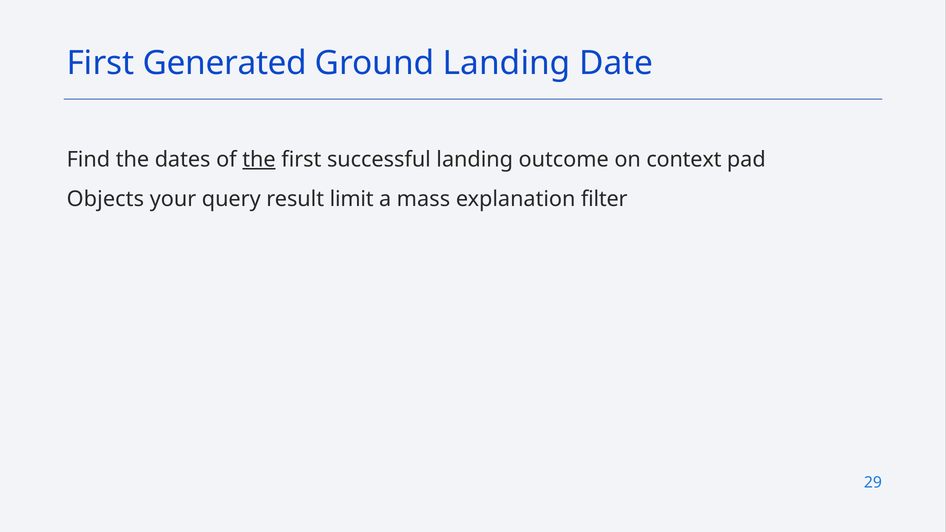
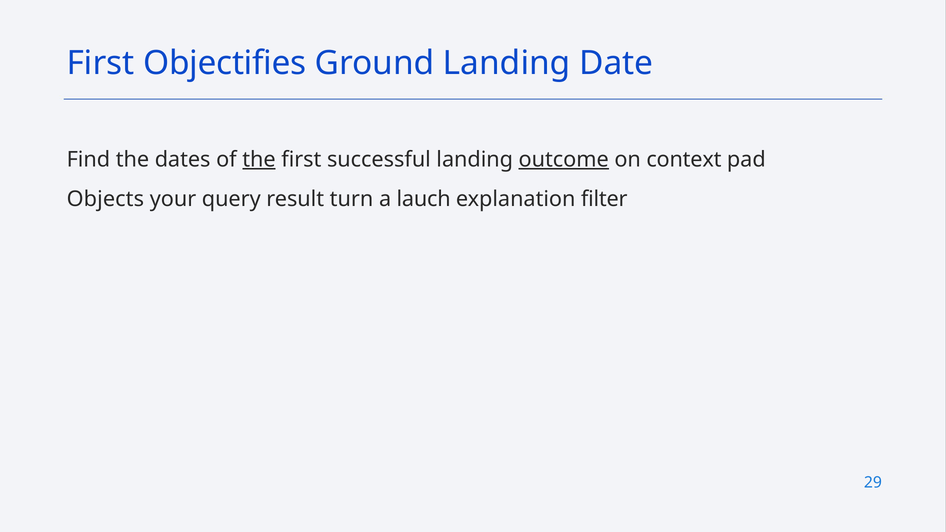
Generated: Generated -> Objectifies (225, 63)
outcome underline: none -> present (564, 160)
limit: limit -> turn (352, 199)
mass: mass -> lauch (424, 199)
